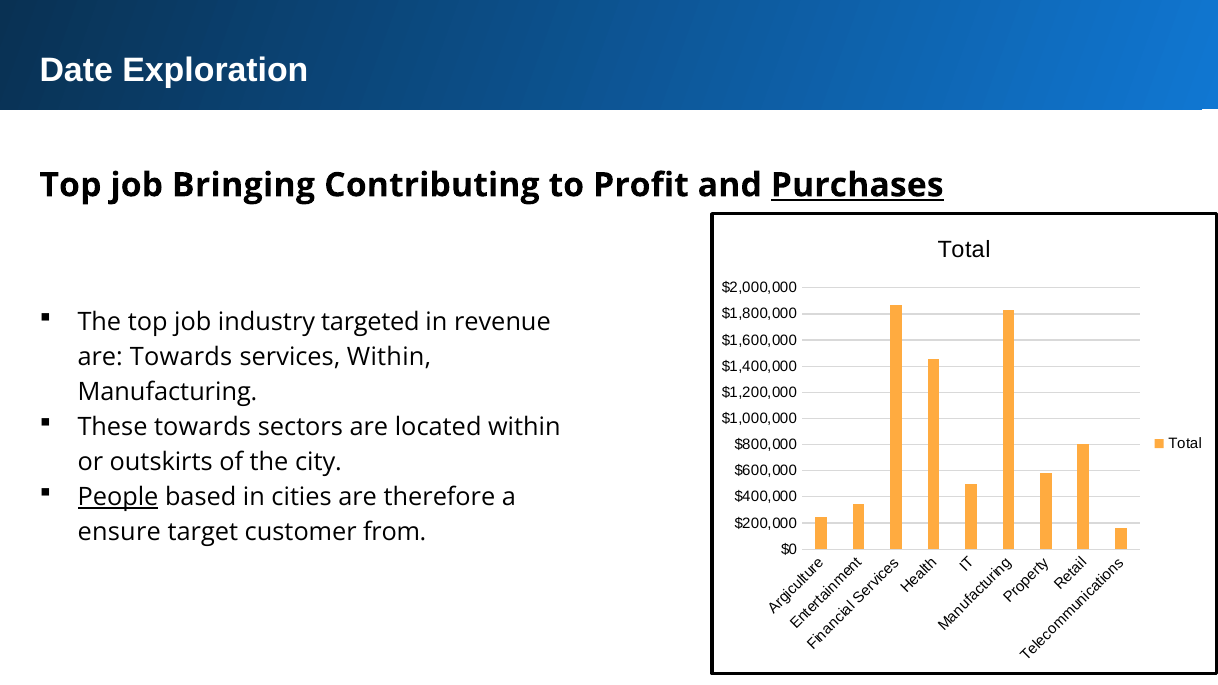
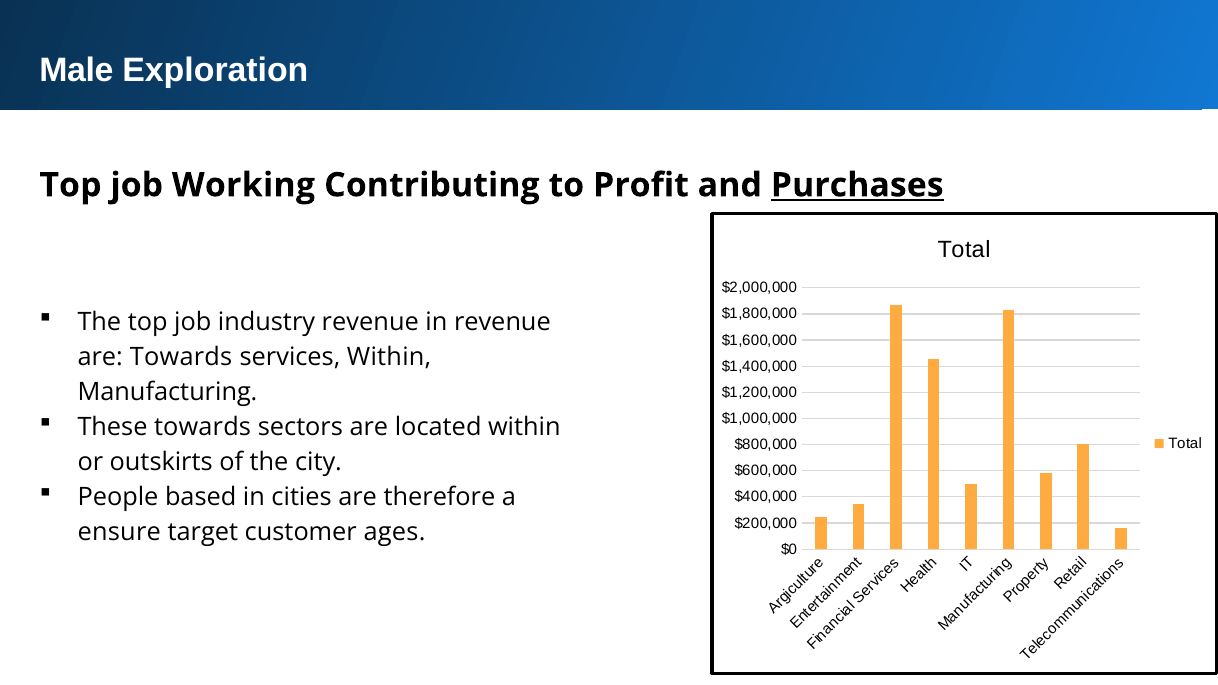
Date: Date -> Male (76, 70)
Bringing: Bringing -> Working (244, 185)
industry targeted: targeted -> revenue (370, 322)
People underline: present -> none (118, 497)
from: from -> ages (395, 532)
